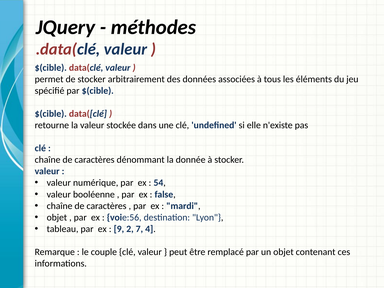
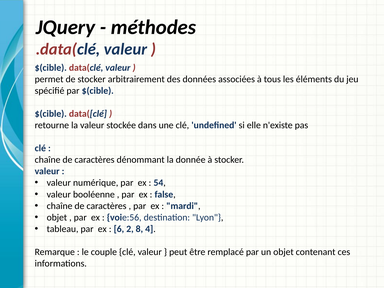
9: 9 -> 6 (119, 229)
7: 7 -> 8 (139, 229)
